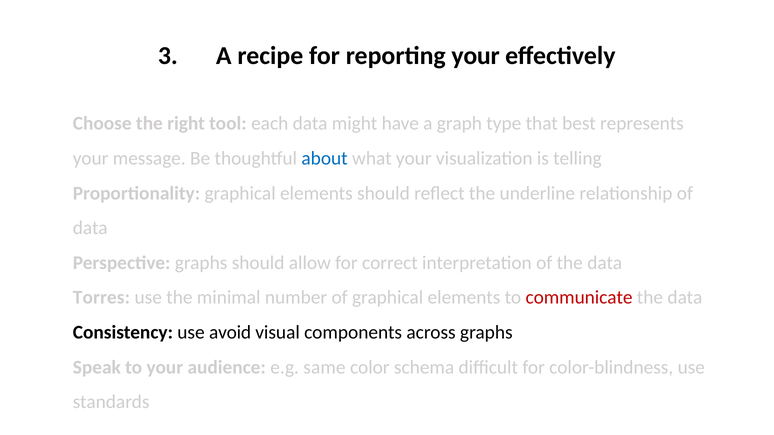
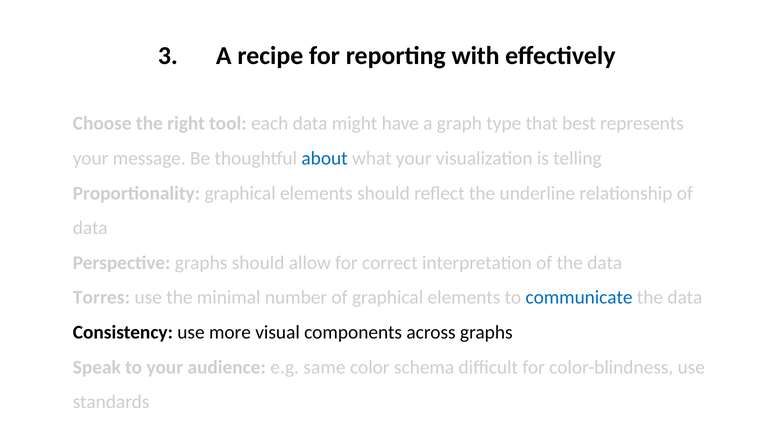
reporting your: your -> with (476, 56)
communicate colour: red -> blue (579, 298)
avoid: avoid -> more (230, 333)
